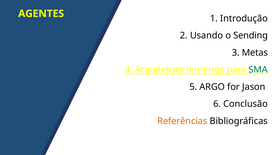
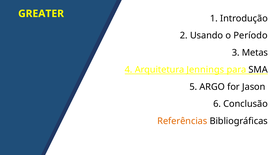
AGENTES: AGENTES -> GREATER (41, 14)
Sending: Sending -> Período (251, 35)
SMA colour: green -> black (258, 70)
